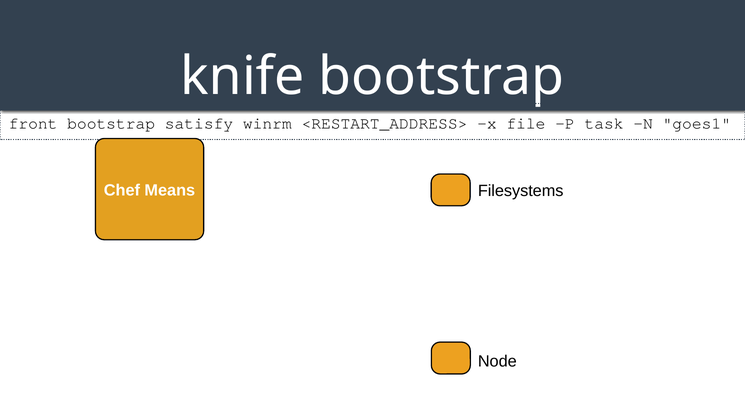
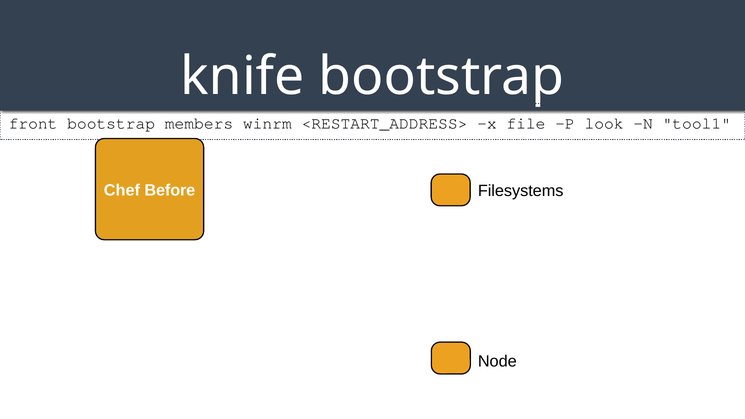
satisfy: satisfy -> members (199, 123)
task: task -> look (604, 123)
goes1: goes1 -> tool1 (697, 123)
Means: Means -> Before (170, 190)
